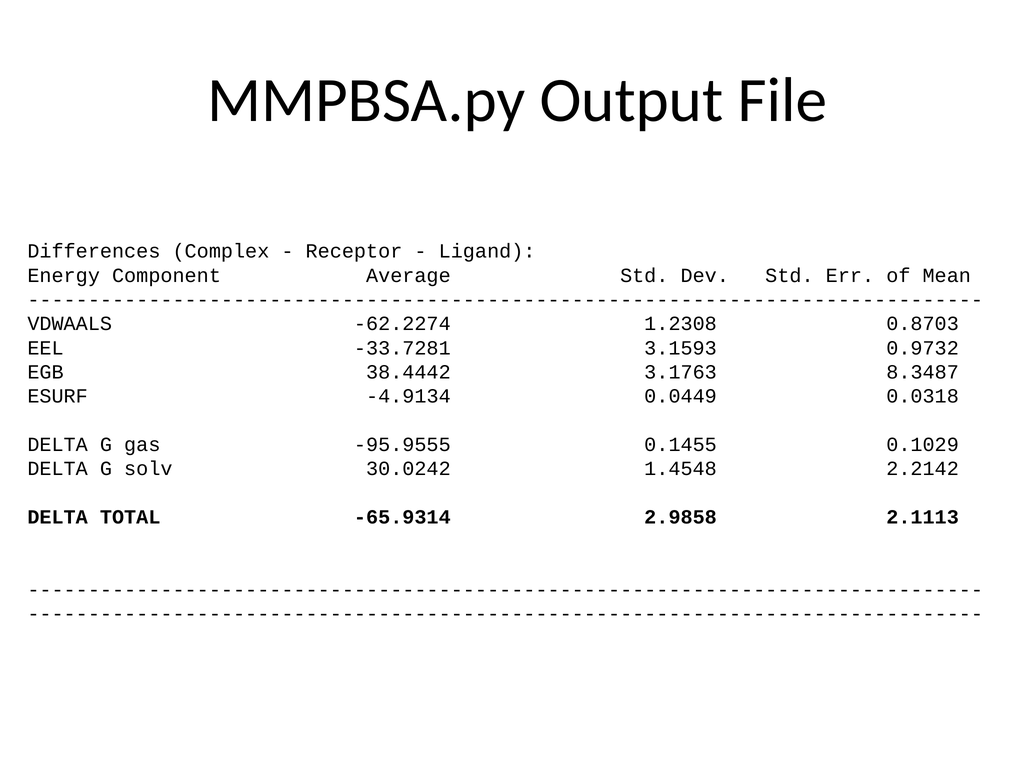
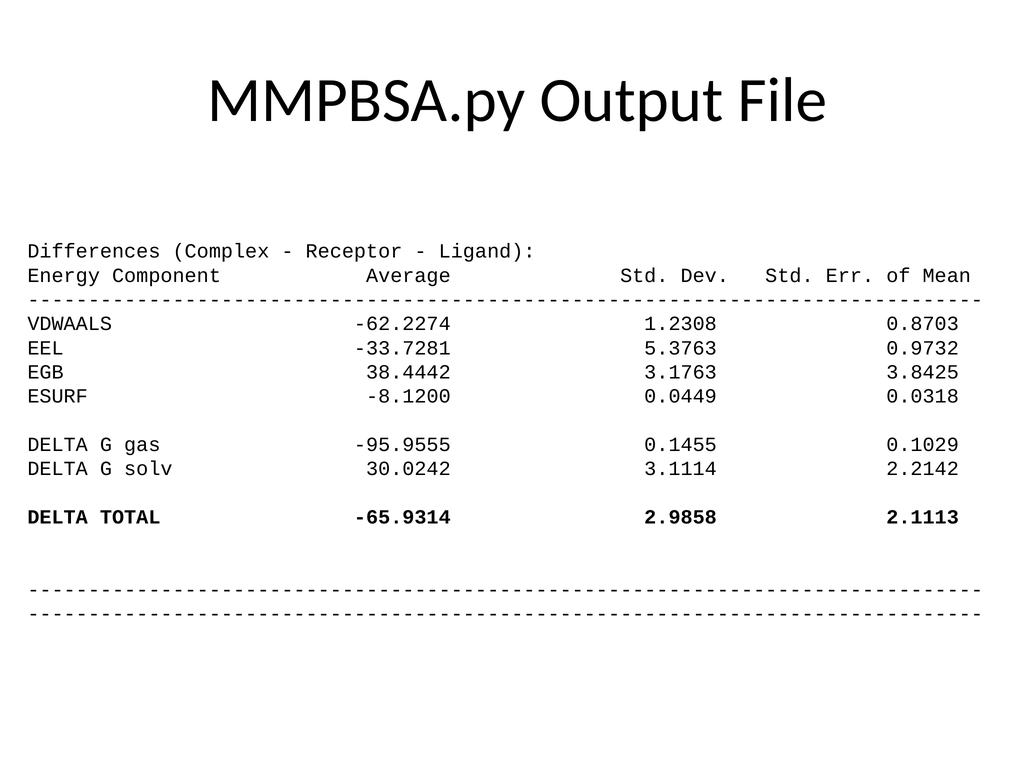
3.1593: 3.1593 -> 5.3763 (681, 348)
8.3487: 8.3487 -> 3.8425 (923, 372)
-4.9134: -4.9134 -> -8.1200 (408, 396)
1.4548: 1.4548 -> 3.1114 (681, 469)
